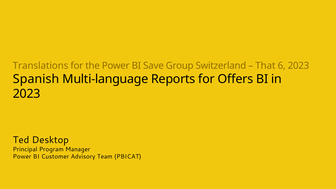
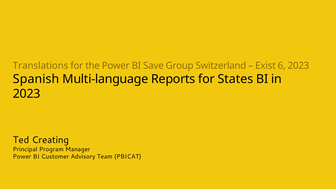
That: That -> Exist (265, 66)
Offers: Offers -> States (235, 79)
Desktop: Desktop -> Creating (50, 140)
